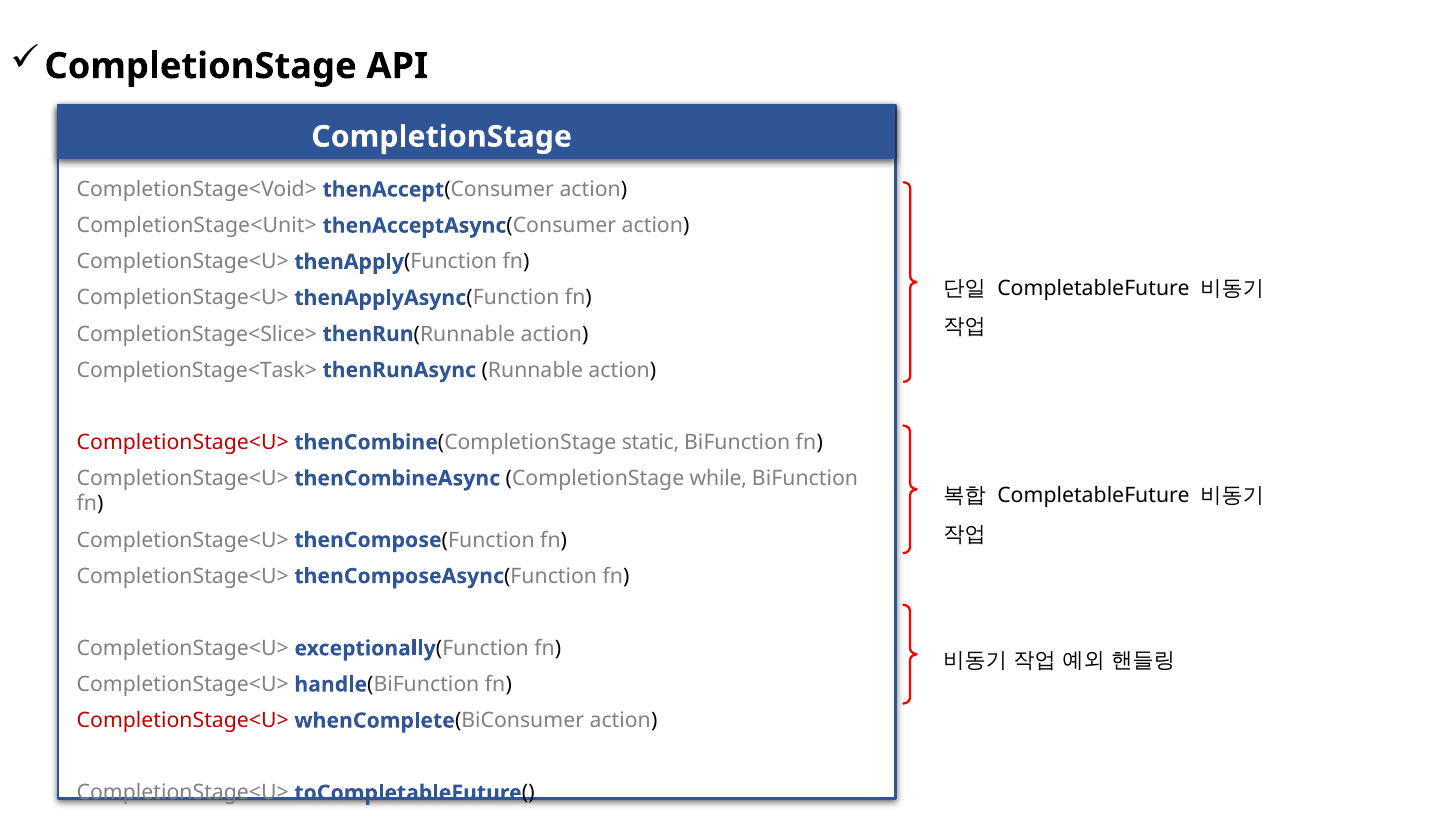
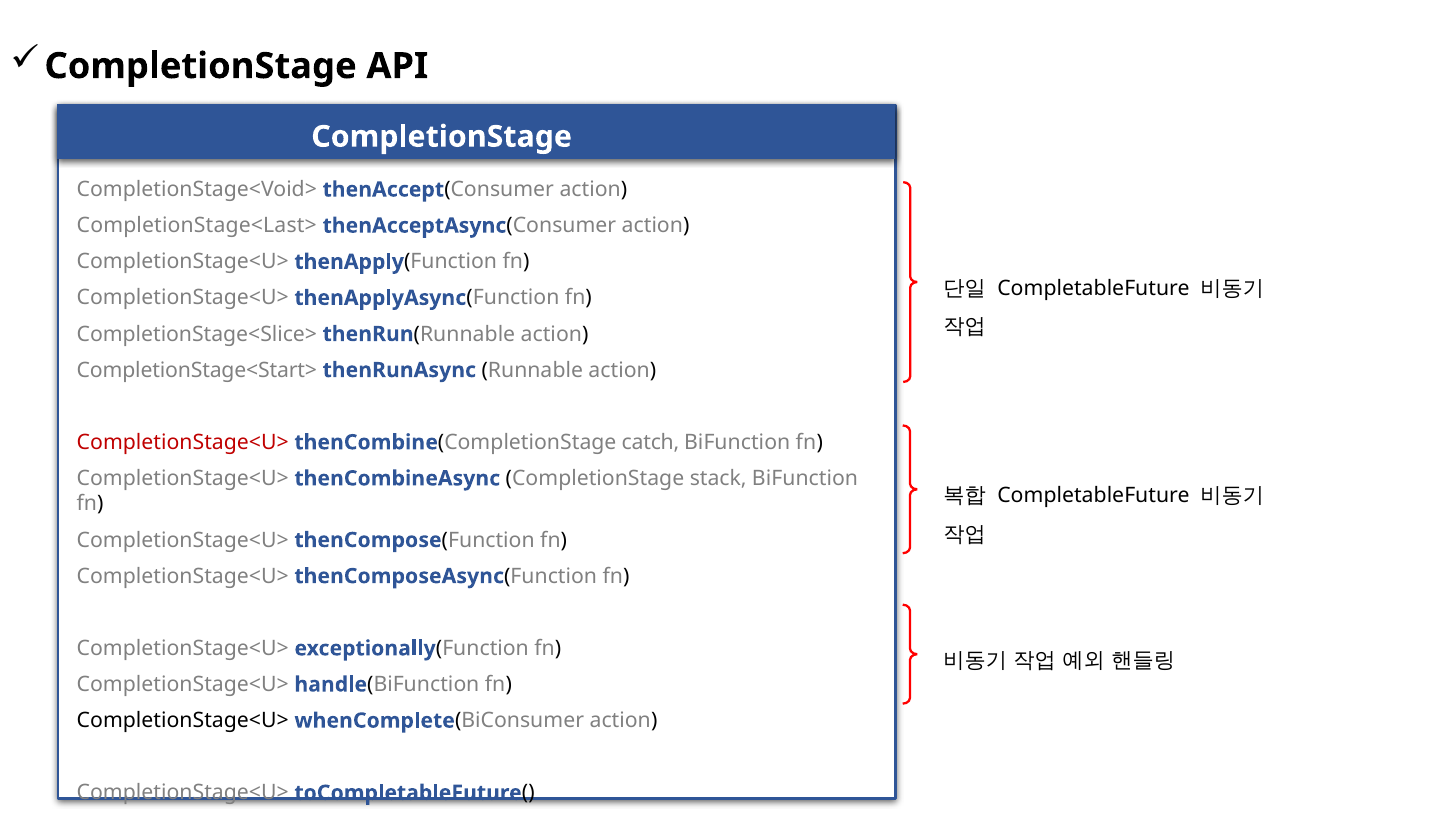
CompletionStage<Unit>: CompletionStage<Unit> -> CompletionStage<Last> (197, 226)
CompletionStage<Task>: CompletionStage<Task> -> CompletionStage<Start> (197, 370)
static: static -> catch (650, 442)
while: while -> stack (718, 478)
CompletionStage<U> colour: red -> black (183, 720)
